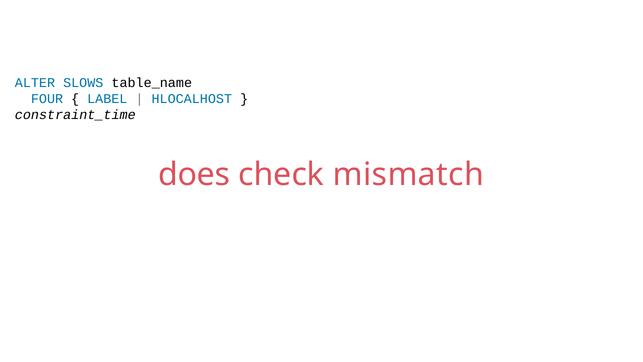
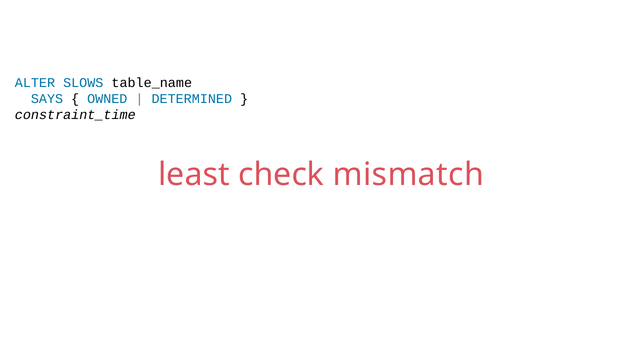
FOUR: FOUR -> SAYS (47, 99)
LABEL: LABEL -> OWNED (107, 99)
HLOCALHOST: HLOCALHOST -> DETERMINED (192, 99)
does: does -> least (194, 174)
